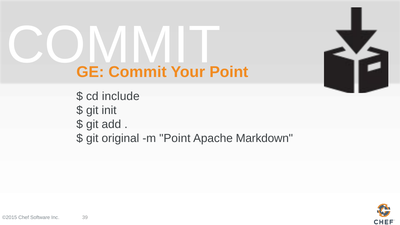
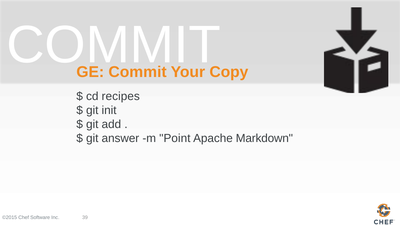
Point: Point -> Copy (229, 72)
include: include -> recipes (121, 96)
original: original -> answer (120, 138)
